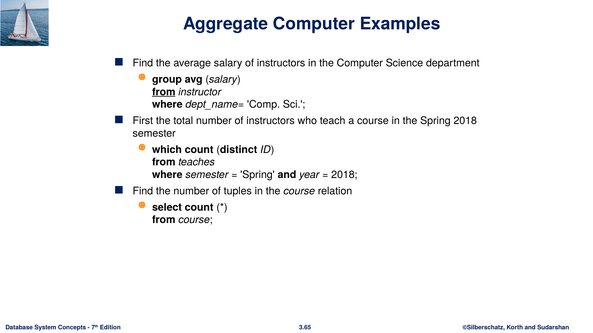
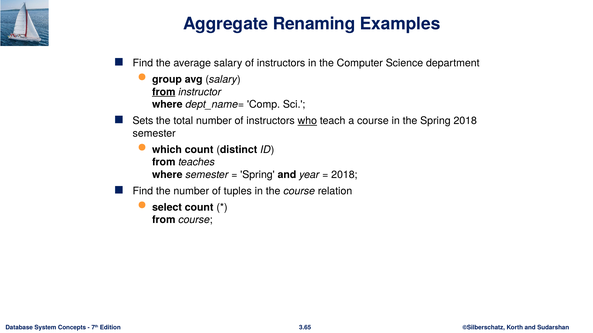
Aggregate Computer: Computer -> Renaming (314, 24)
First: First -> Sets (143, 121)
who underline: none -> present (307, 121)
